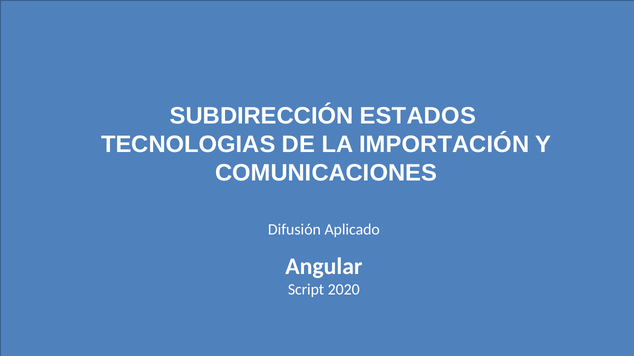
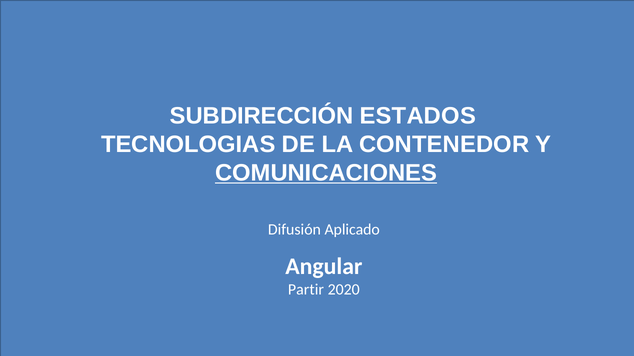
IMPORTACIÓN: IMPORTACIÓN -> CONTENEDOR (444, 145)
COMUNICACIONES underline: none -> present (326, 173)
Script: Script -> Partir (306, 290)
